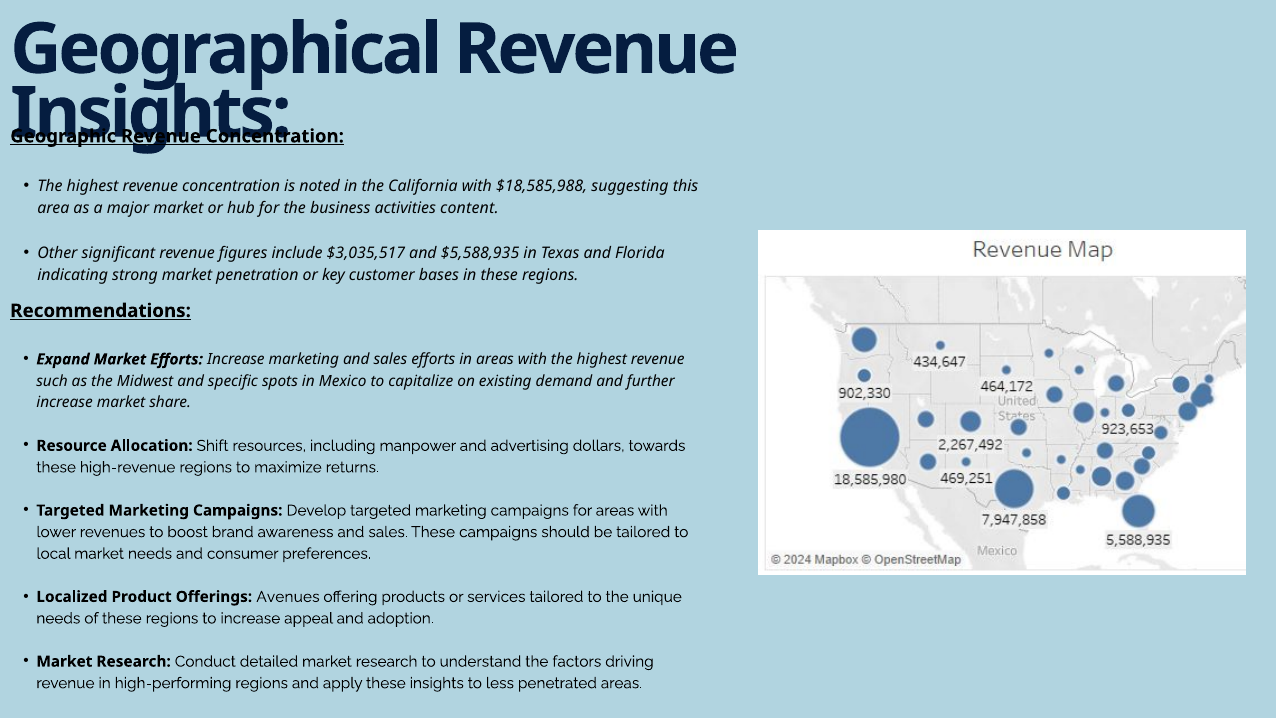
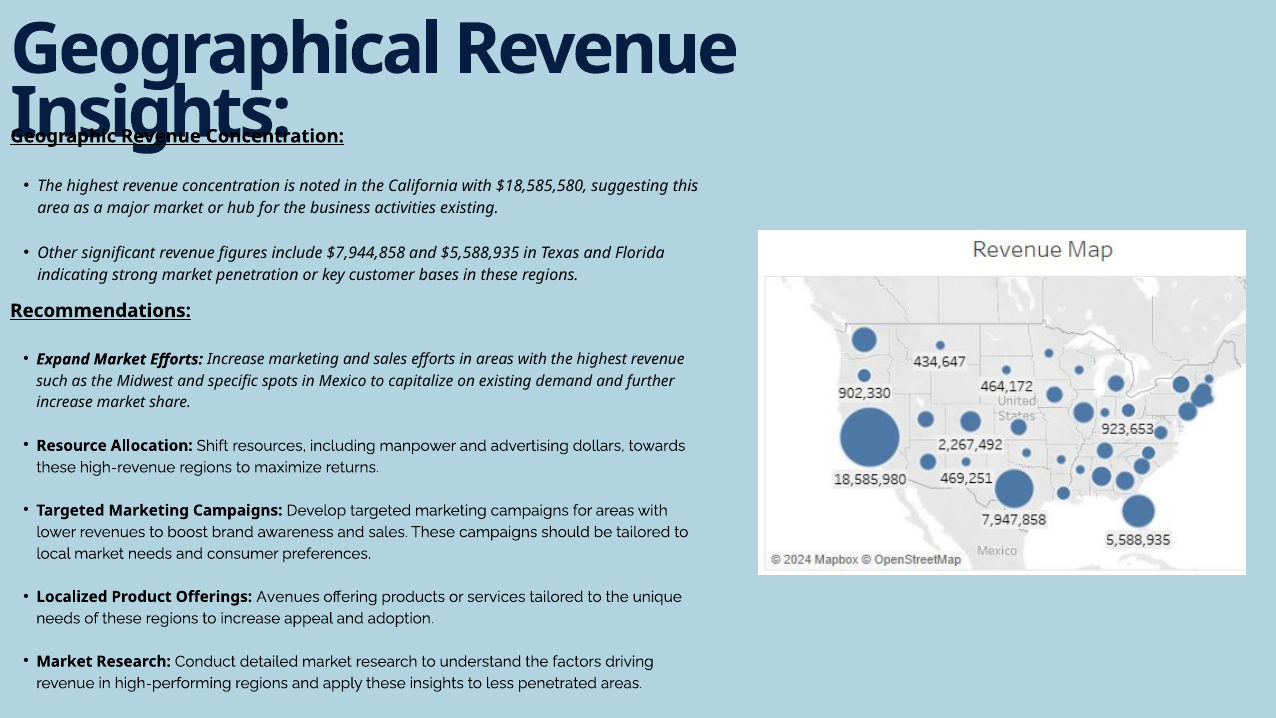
$18,585,988: $18,585,988 -> $18,585,580 (542, 186)
activities content: content -> existing (469, 208)
$3,035,517: $3,035,517 -> $7,944,858 (366, 253)
